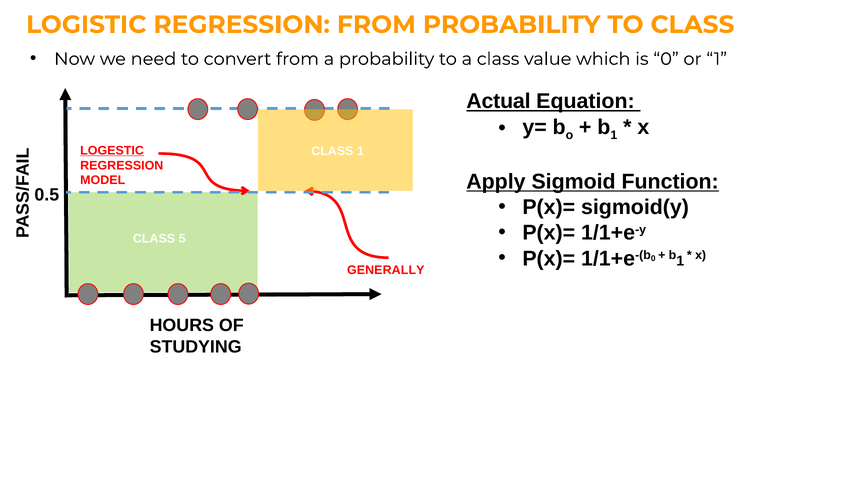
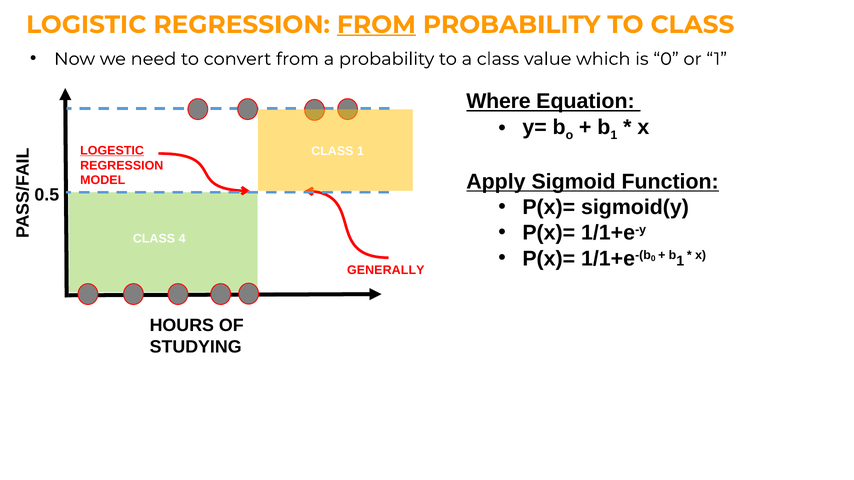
FROM underline: none -> present (376, 25)
Actual: Actual -> Where (498, 101)
5: 5 -> 4 (182, 239)
